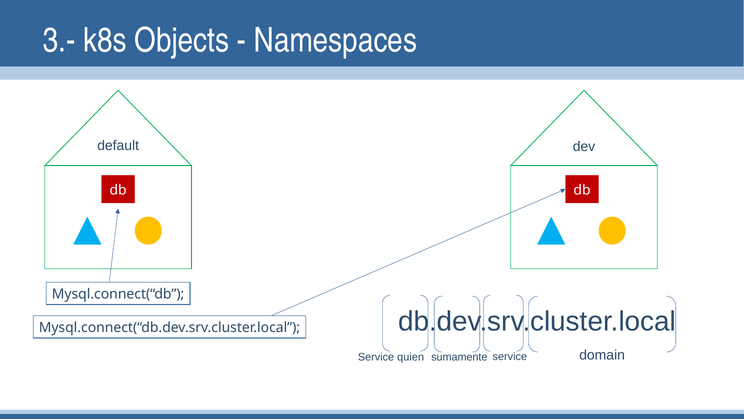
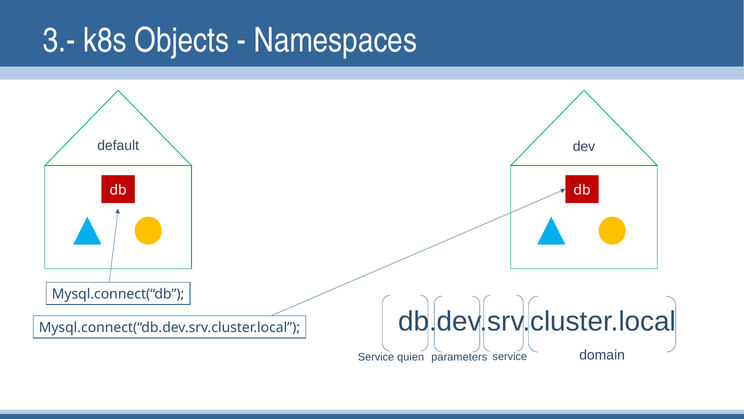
sumamente: sumamente -> parameters (459, 357)
